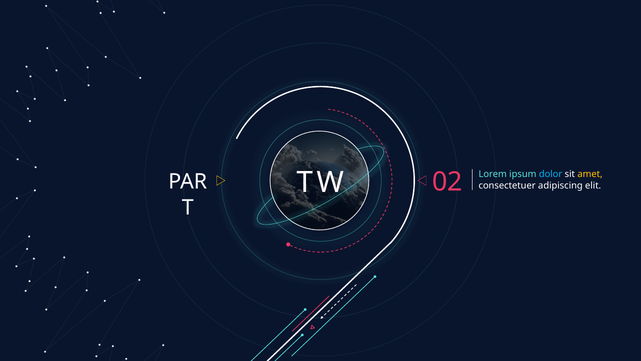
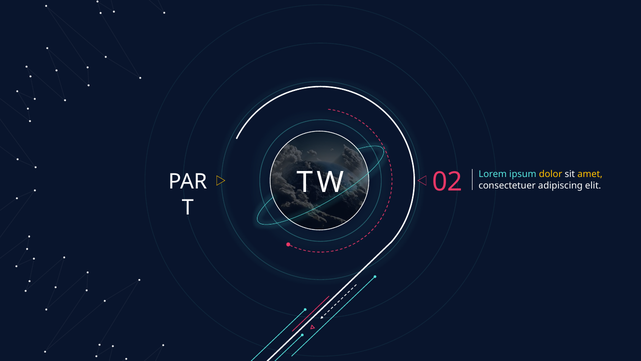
dolor colour: light blue -> yellow (551, 174)
